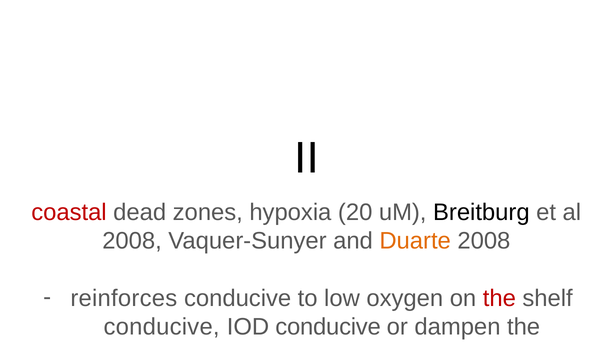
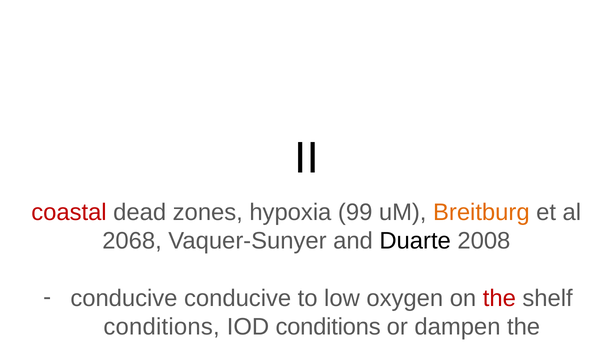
20: 20 -> 99 (355, 212)
Breitburg colour: black -> orange (481, 212)
2008: 2008 -> 2068 (132, 241)
Duarte colour: orange -> black (415, 241)
reinforces: reinforces -> conducive (124, 298)
conducive: conducive -> conditions (162, 327)
IOD conducive: conducive -> conditions (328, 327)
